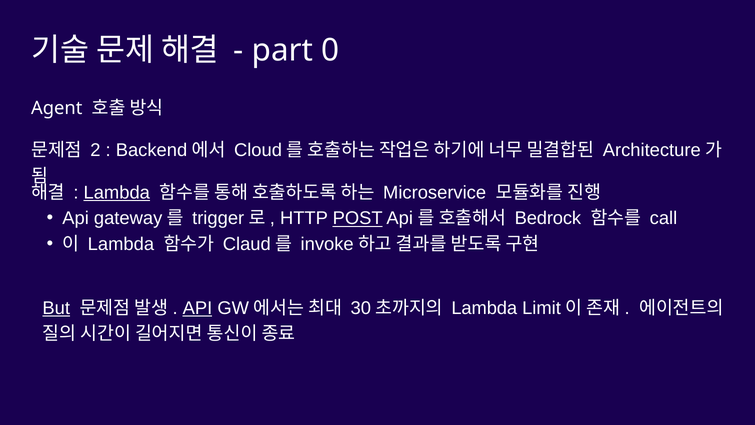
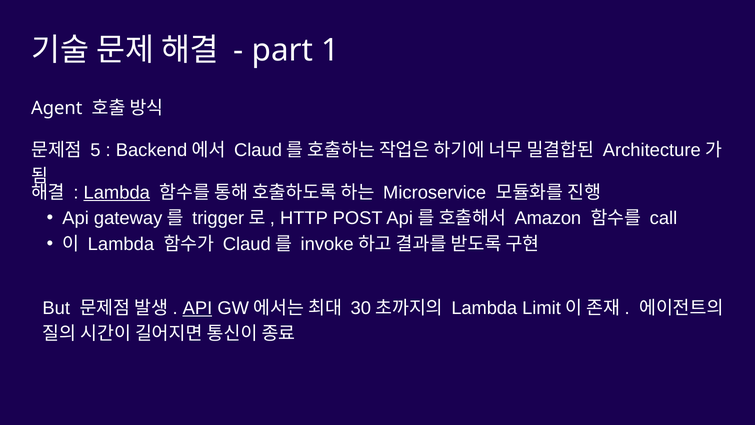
0: 0 -> 1 (330, 50)
2: 2 -> 5 (95, 150)
Cloud: Cloud -> Claud (258, 150)
POST underline: present -> none (358, 218)
Bedrock: Bedrock -> Amazon (548, 218)
But underline: present -> none (56, 308)
